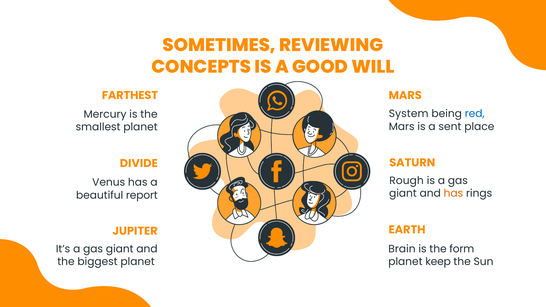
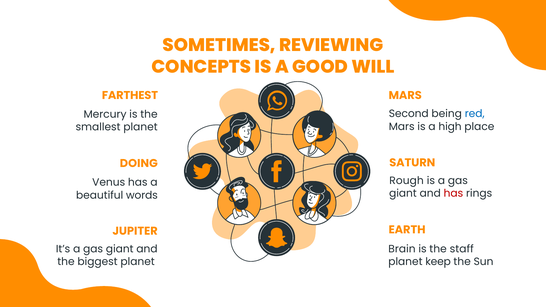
System: System -> Second (409, 114)
sent: sent -> high (450, 127)
DIVIDE: DIVIDE -> DOING (139, 164)
has colour: orange -> red (453, 193)
report: report -> words (142, 195)
form: form -> staff (462, 249)
